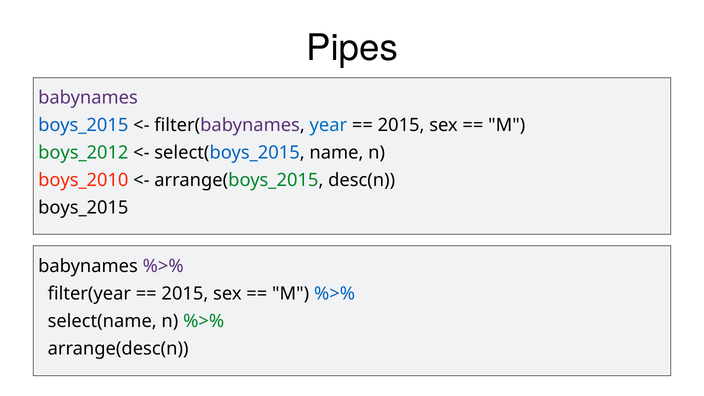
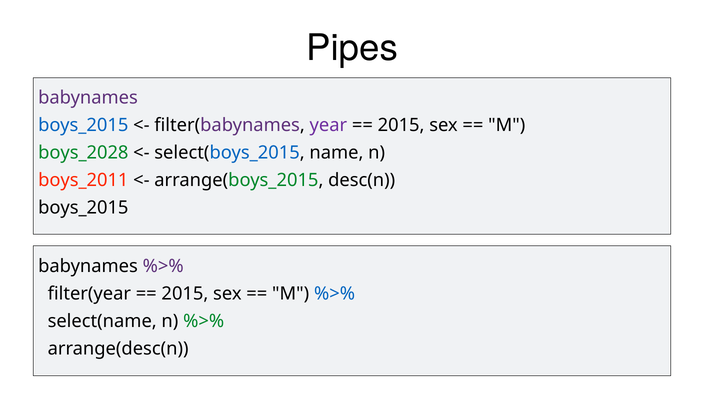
year colour: blue -> purple (328, 125)
boys_2012: boys_2012 -> boys_2028 (83, 153)
boys_2010: boys_2010 -> boys_2011 (83, 180)
